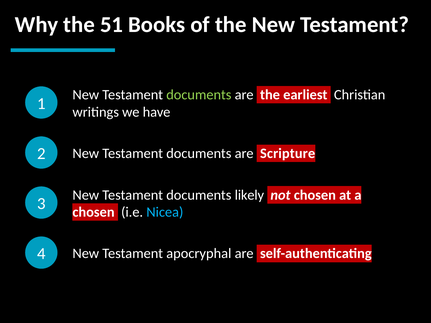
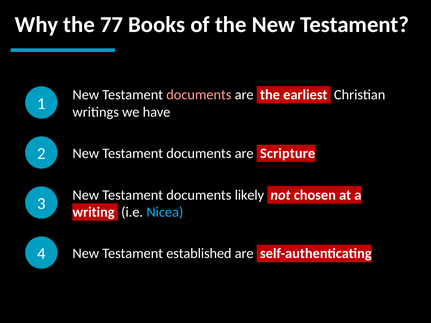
51: 51 -> 77 (112, 25)
documents colour: light green -> pink (199, 95)
chosen: chosen -> writing (94, 212)
apocryphal: apocryphal -> established (199, 254)
